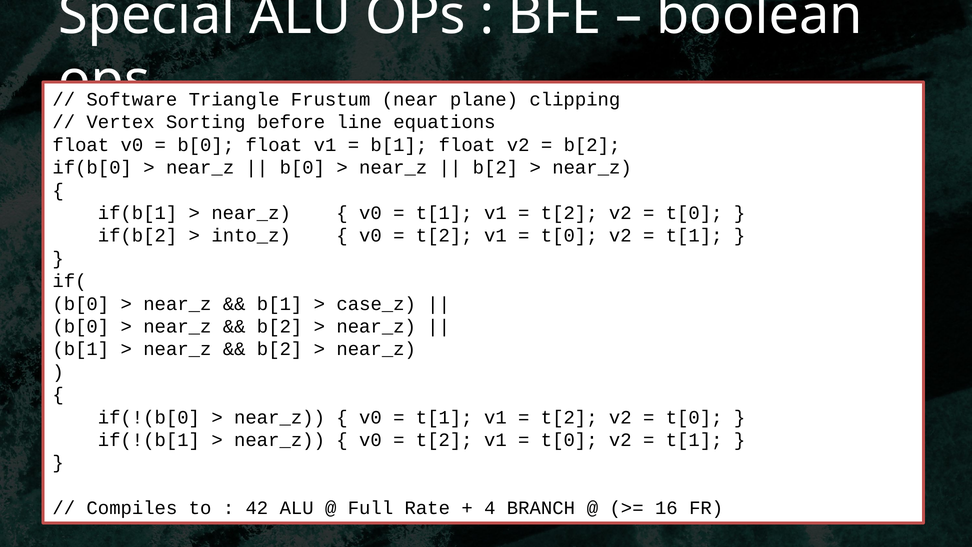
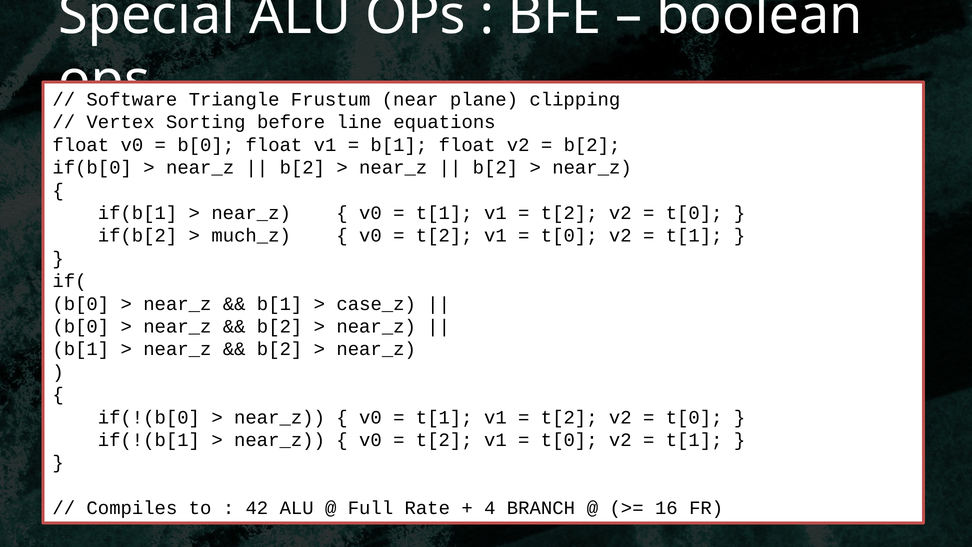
b[0: b[0 -> b[2 (302, 168)
into_z: into_z -> much_z (251, 236)
